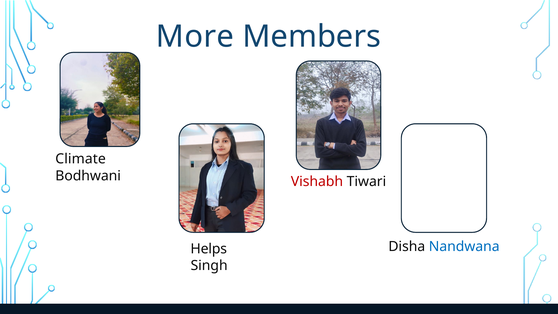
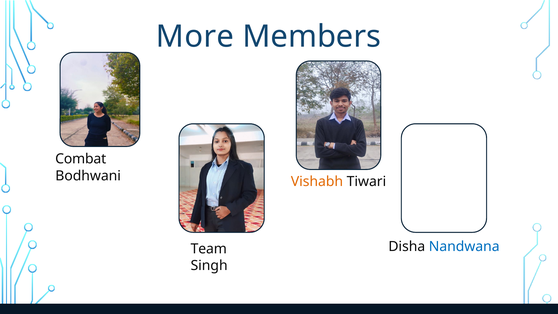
Climate: Climate -> Combat (81, 159)
Vishabh colour: red -> orange (317, 182)
Helps: Helps -> Team (209, 249)
